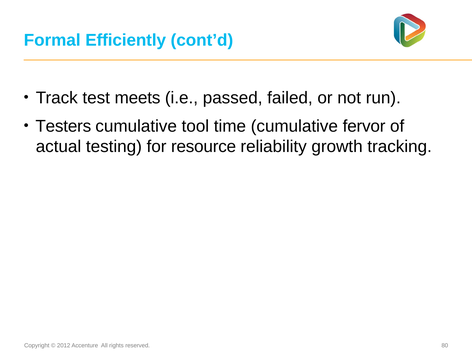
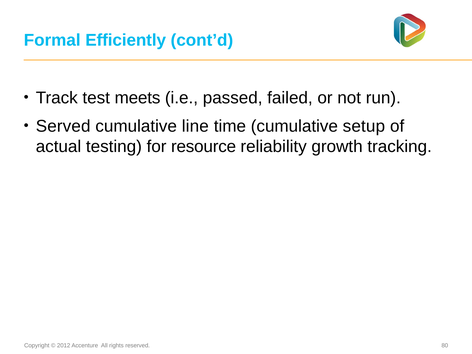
Testers: Testers -> Served (63, 126)
tool: tool -> line (195, 126)
fervor: fervor -> setup (364, 126)
